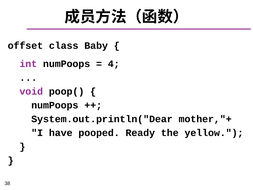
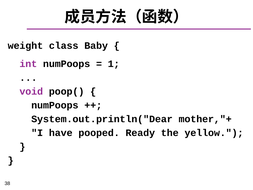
offset: offset -> weight (25, 46)
4: 4 -> 1 (114, 64)
